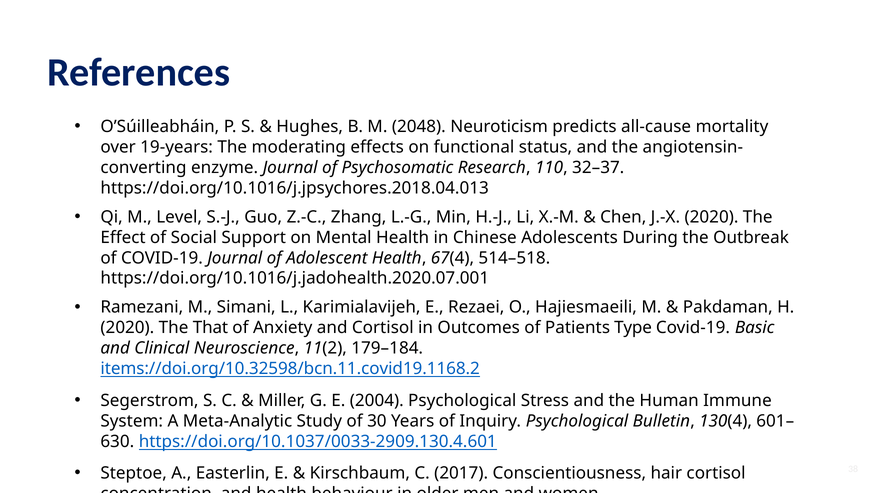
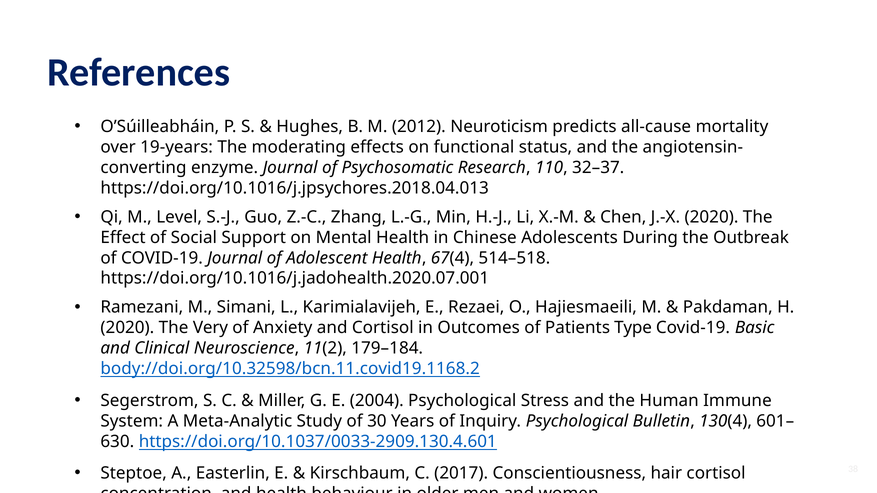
2048: 2048 -> 2012 (419, 127)
That: That -> Very (210, 328)
items://doi.org/10.32598/bcn.11.covid19.1168.2: items://doi.org/10.32598/bcn.11.covid19.1168.2 -> body://doi.org/10.32598/bcn.11.covid19.1168.2 (290, 369)
